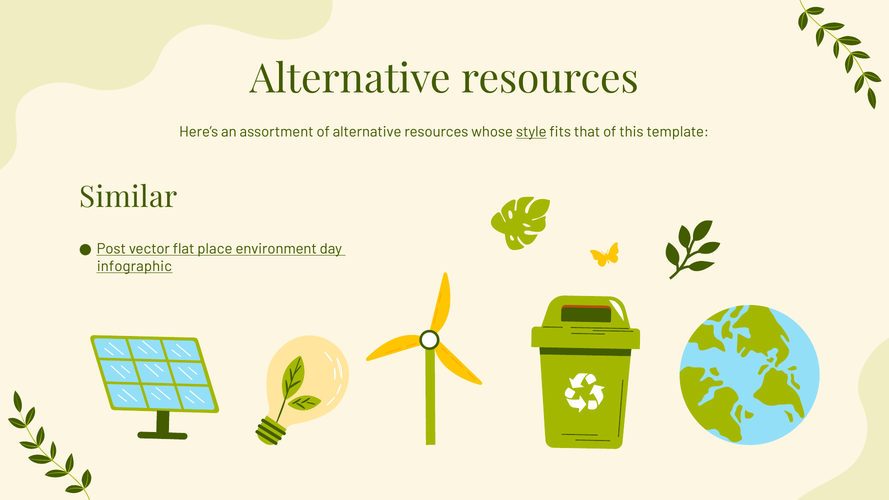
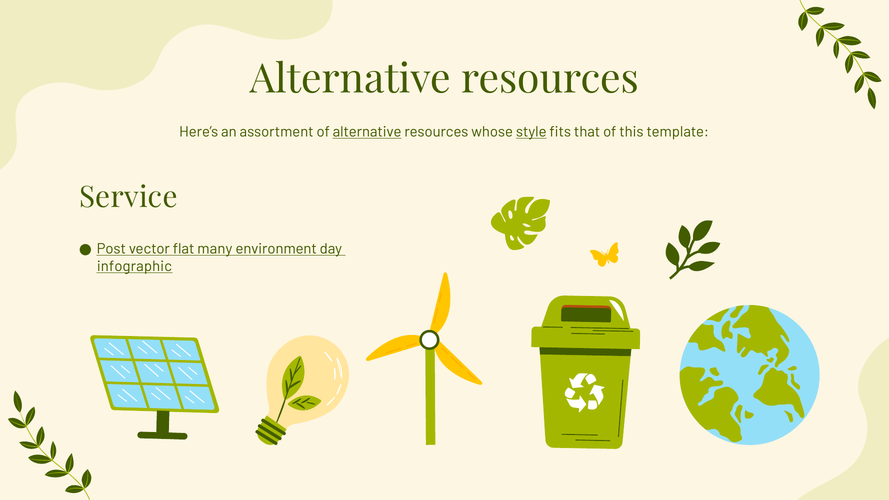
alternative underline: none -> present (367, 132)
Similar: Similar -> Service (128, 197)
place: place -> many (215, 249)
